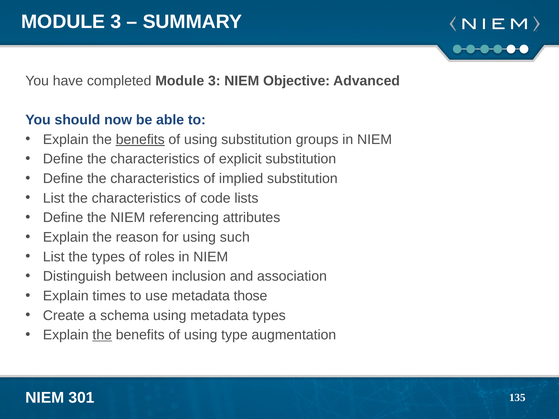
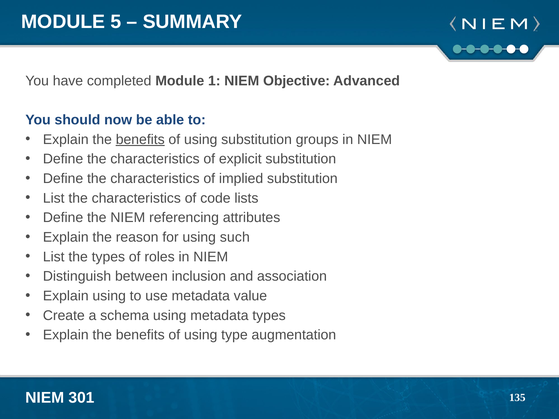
3: 3 -> 5 (116, 22)
completed Module 3: 3 -> 1 (214, 81)
Explain times: times -> using (109, 296)
those: those -> value (250, 296)
the underline: present -> none (102, 335)
